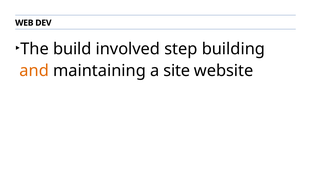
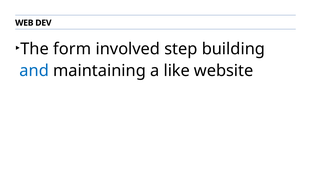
build: build -> form (72, 49)
and colour: orange -> blue (34, 70)
site: site -> like (177, 70)
